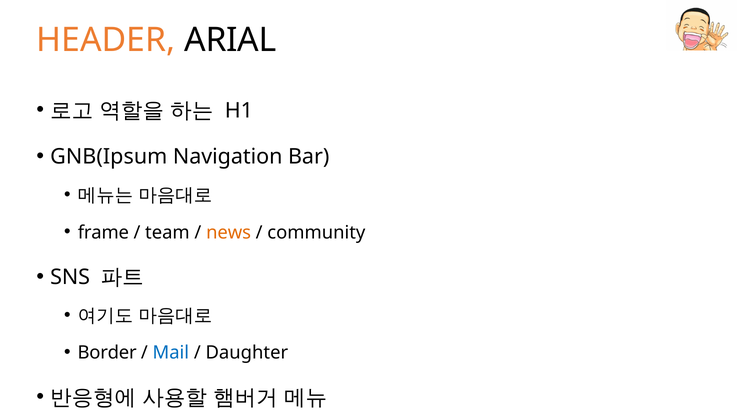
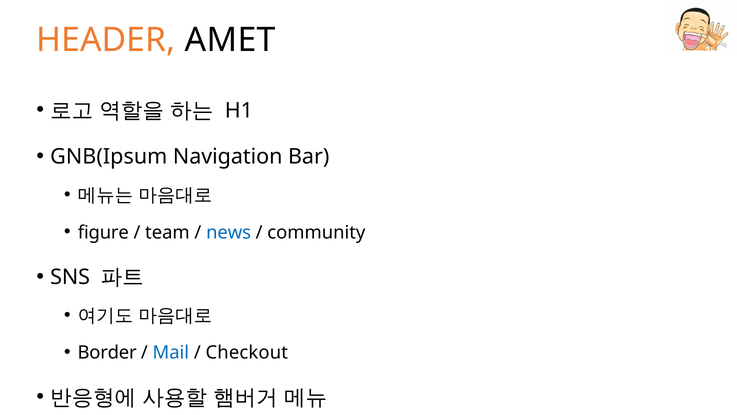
ARIAL: ARIAL -> AMET (230, 40)
frame: frame -> figure (103, 232)
news colour: orange -> blue (229, 232)
Daughter: Daughter -> Checkout (247, 352)
